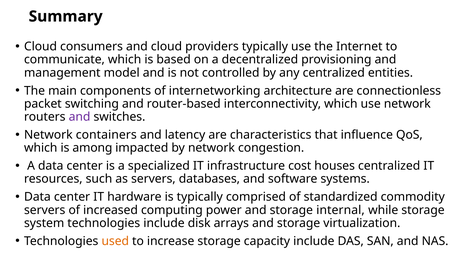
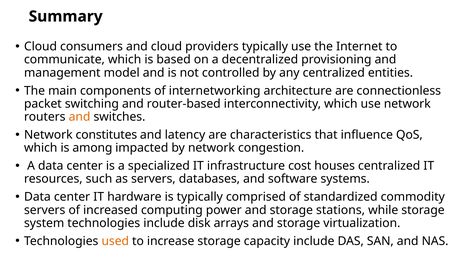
and colour: purple -> orange (80, 117)
containers: containers -> constitutes (106, 135)
internal: internal -> stations (341, 210)
